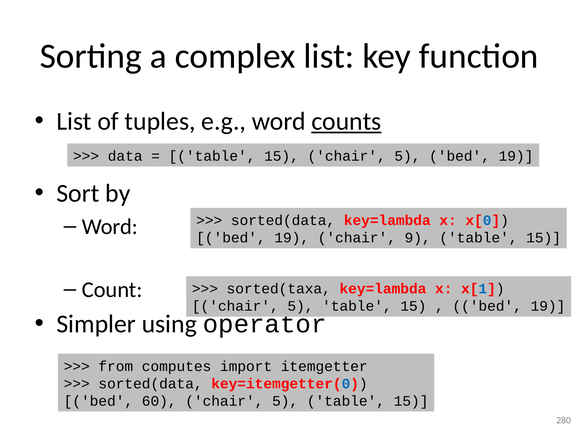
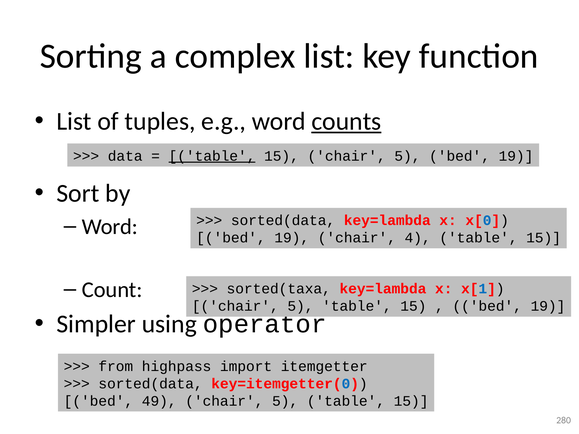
table underline: none -> present (212, 156)
9: 9 -> 4 (418, 238)
computes: computes -> highpass (177, 366)
60: 60 -> 49 (159, 401)
